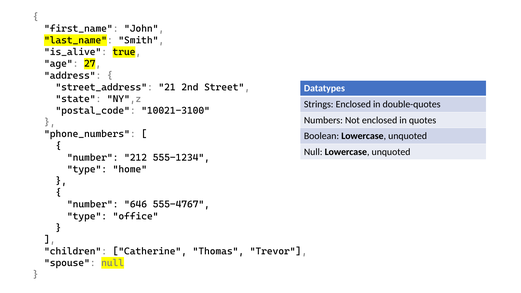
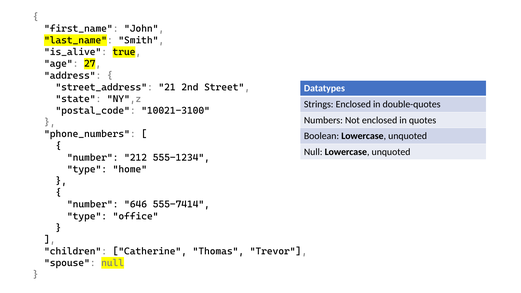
555-4767: 555-4767 -> 555-7414 (181, 204)
